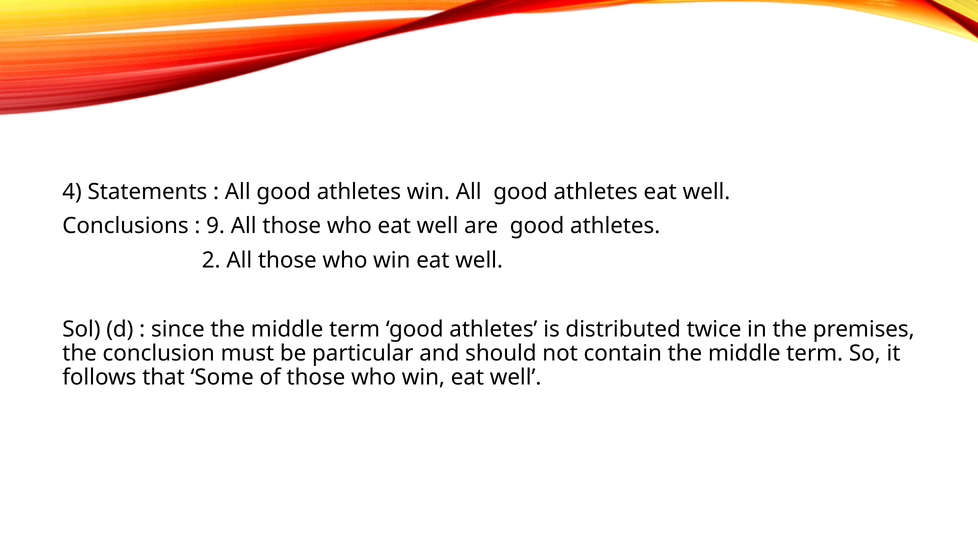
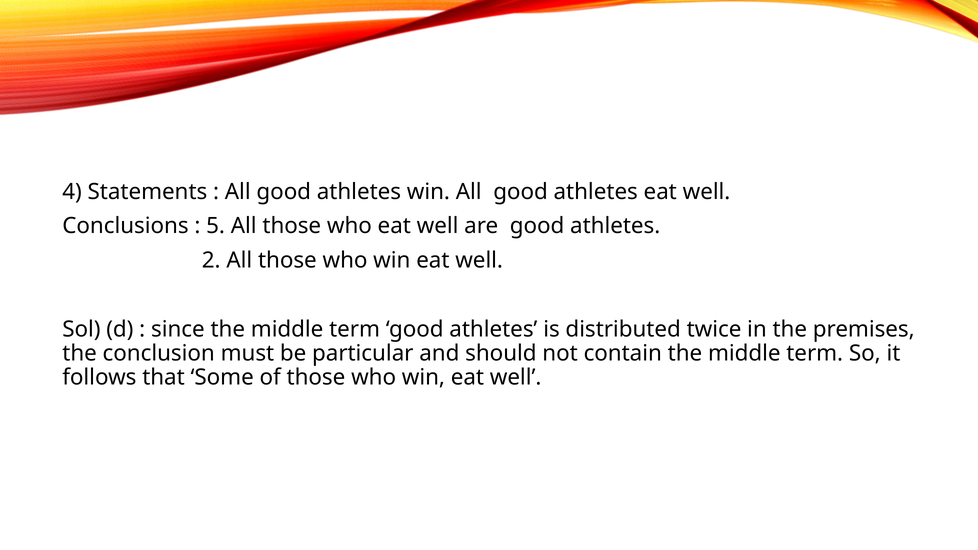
9: 9 -> 5 (216, 226)
